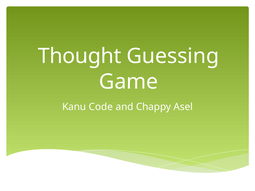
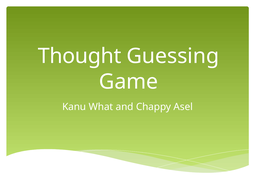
Code: Code -> What (101, 107)
